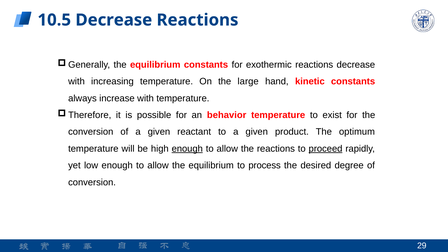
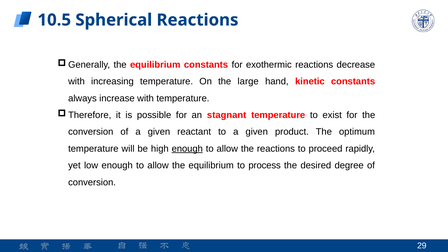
10.5 Decrease: Decrease -> Spherical (114, 20)
behavior: behavior -> stagnant (227, 115)
proceed underline: present -> none (326, 149)
